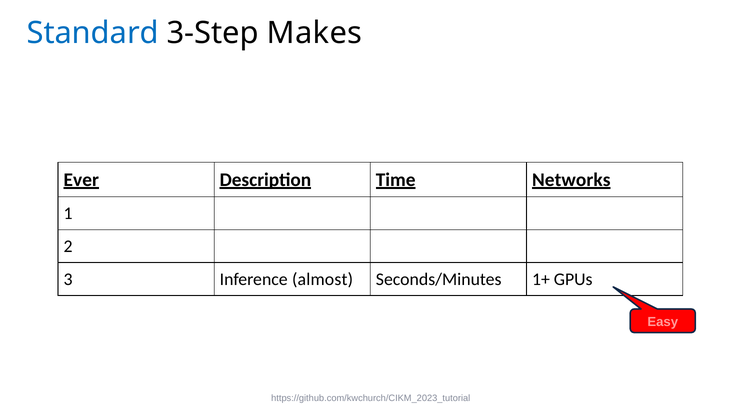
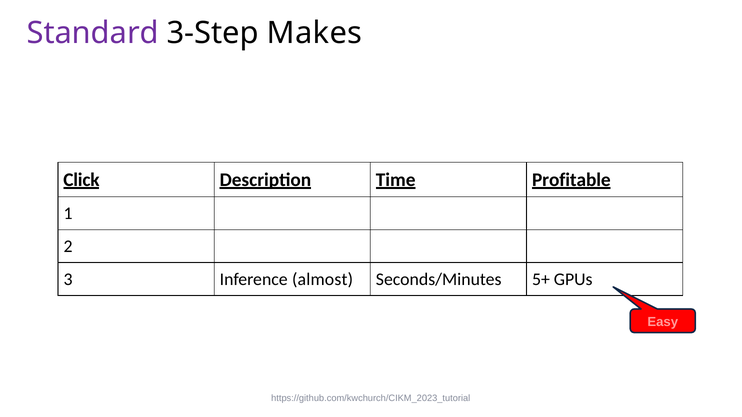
Standard colour: blue -> purple (93, 33)
Ever: Ever -> Click (81, 180)
Networks: Networks -> Profitable (571, 180)
1+: 1+ -> 5+ (541, 279)
